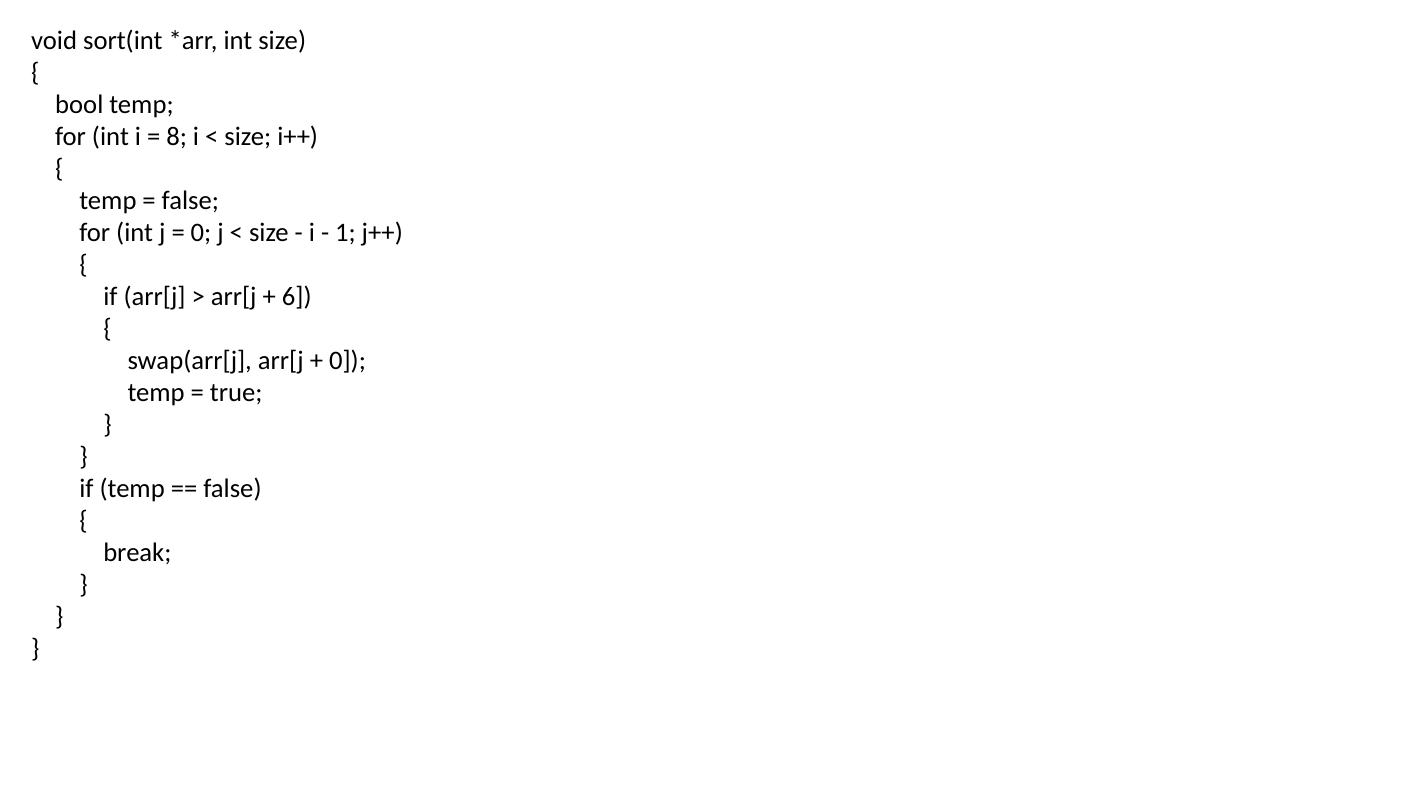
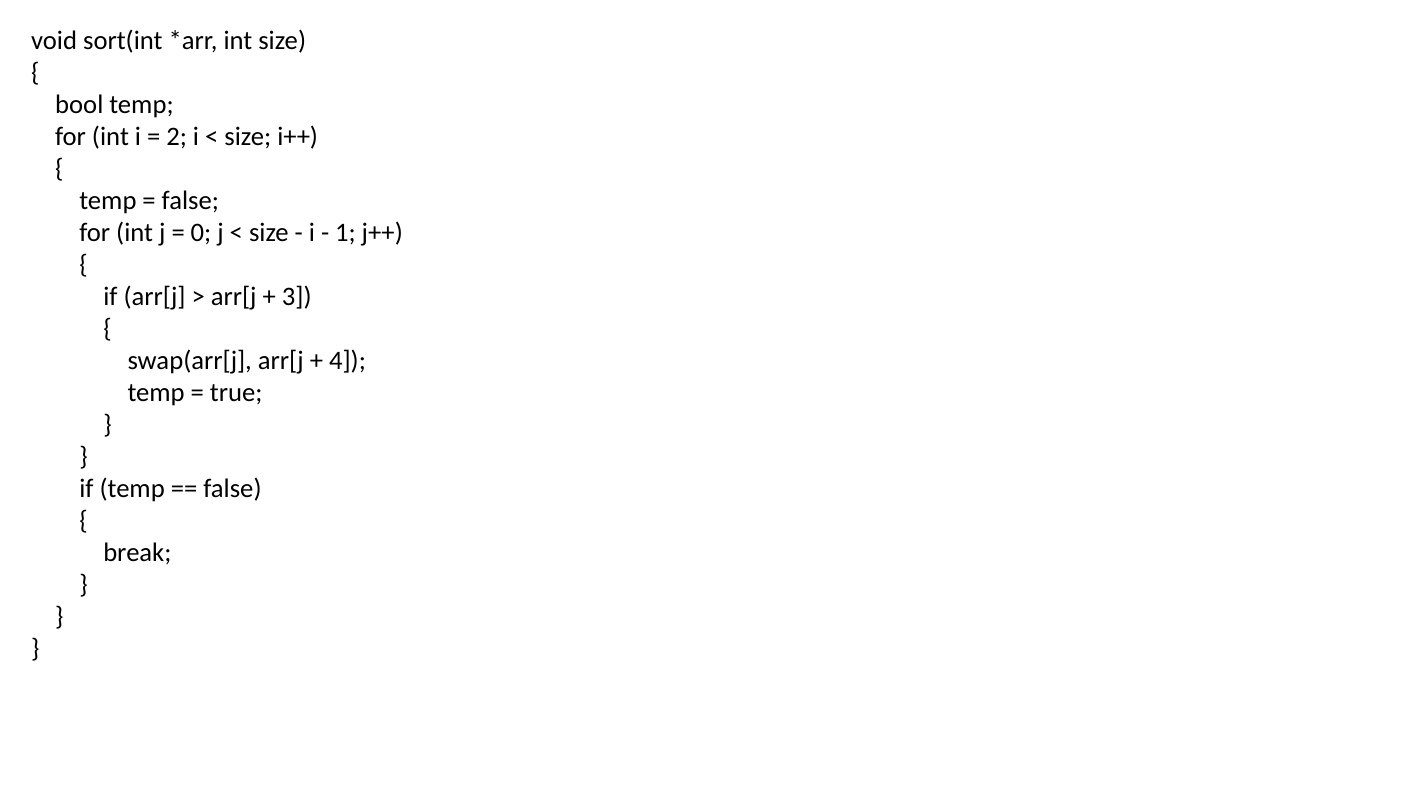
8: 8 -> 2 (177, 137)
6: 6 -> 3 (297, 297)
0: 0 -> 4 (348, 361)
